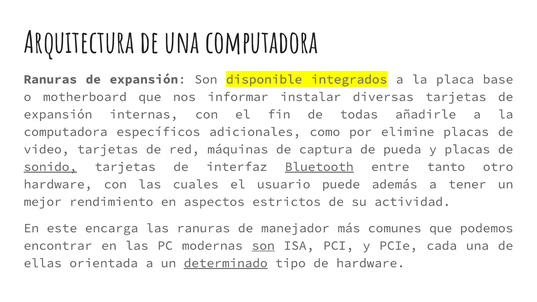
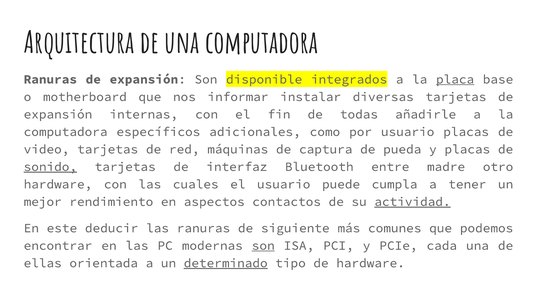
placa underline: none -> present (455, 79)
por elimine: elimine -> usuario (408, 132)
Bluetooth underline: present -> none (319, 167)
tanto: tanto -> madre (446, 167)
además: además -> cumpla (395, 184)
estrictos: estrictos -> contactos (287, 202)
actividad underline: none -> present (412, 202)
encarga: encarga -> deducir (112, 228)
manejador: manejador -> siguiente (295, 228)
